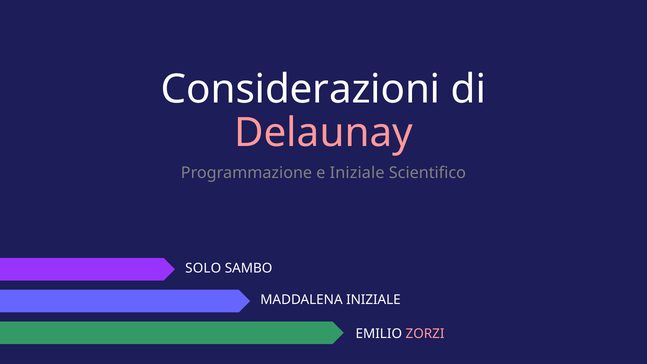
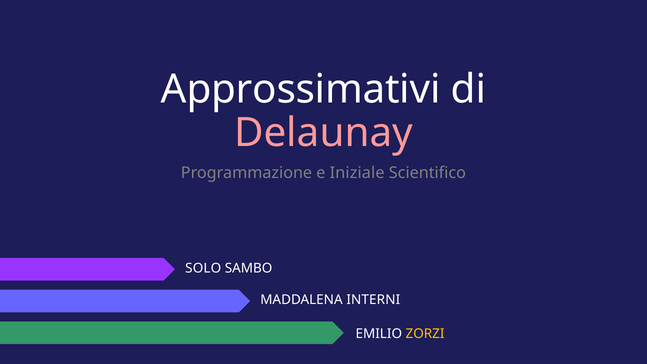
Considerazioni: Considerazioni -> Approssimativi (301, 89)
MADDALENA INIZIALE: INIZIALE -> INTERNI (373, 300)
ZORZI colour: pink -> yellow (425, 334)
